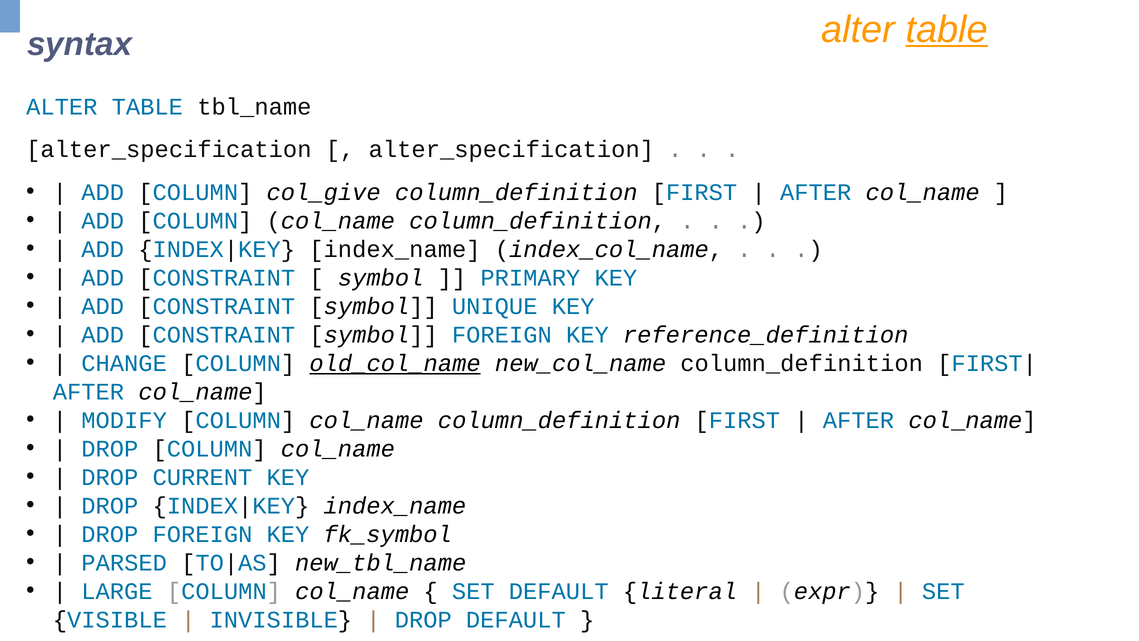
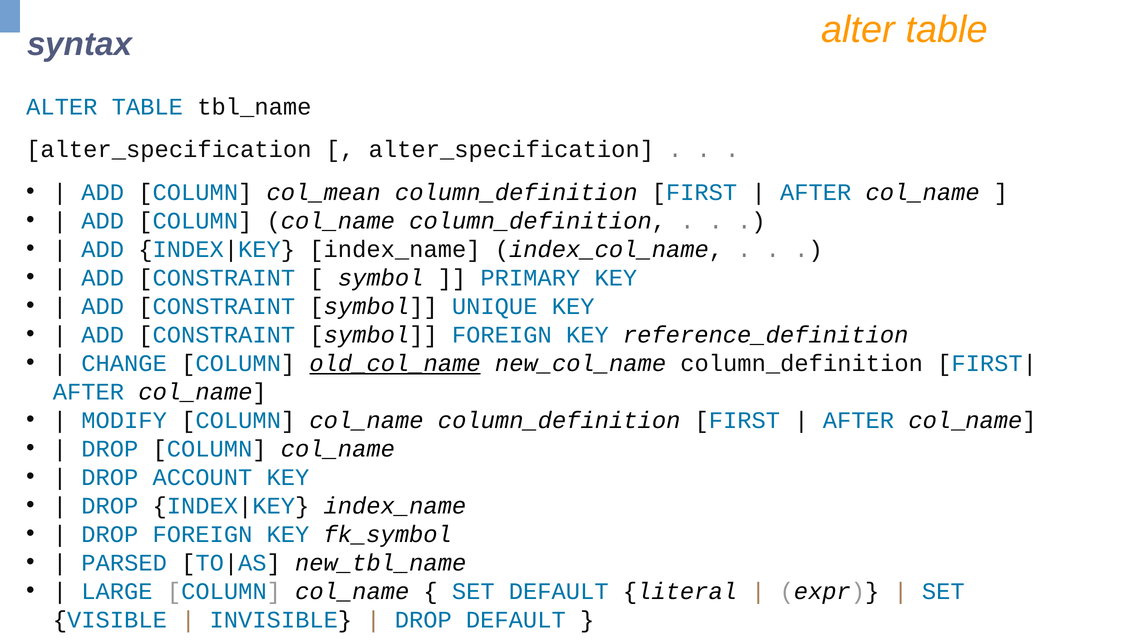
table underline: present -> none (947, 30)
col_give: col_give -> col_mean (324, 192)
CURRENT: CURRENT -> ACCOUNT (202, 477)
